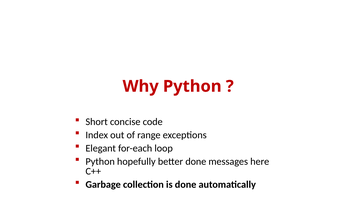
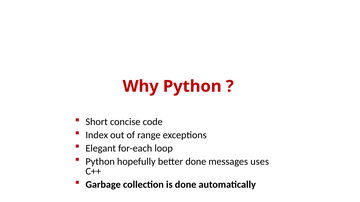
here: here -> uses (260, 162)
